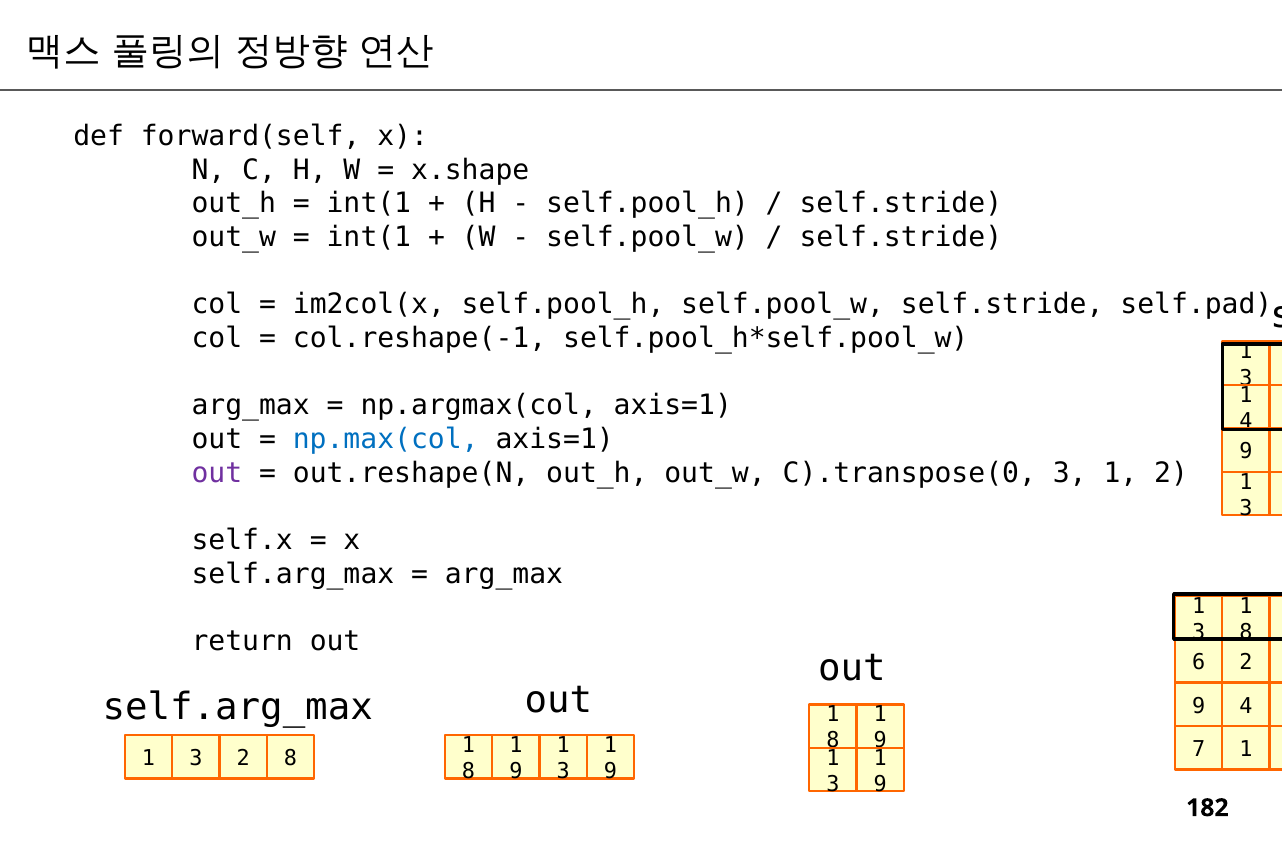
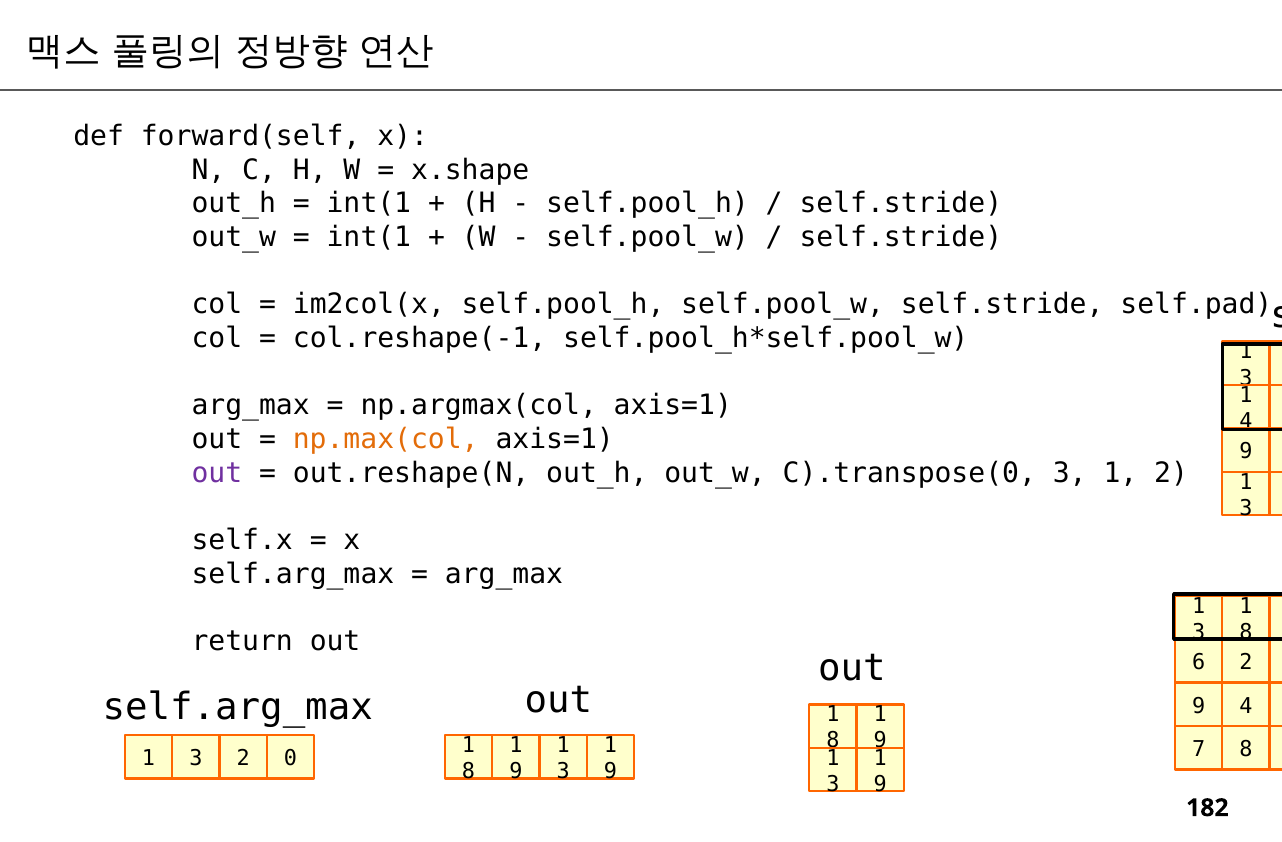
np.max(col colour: blue -> orange (386, 439)
7 1: 1 -> 8 (1246, 749)
2 8: 8 -> 0 (290, 758)
